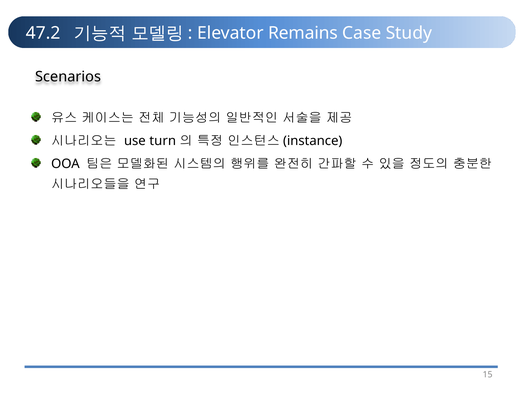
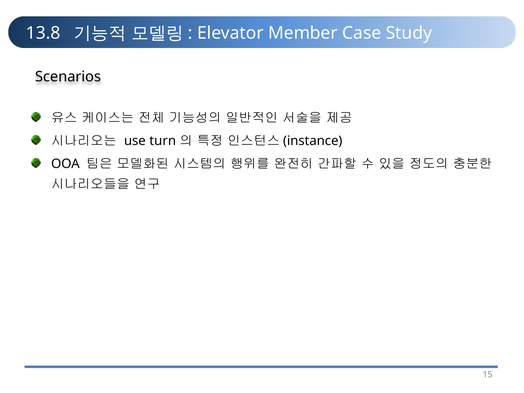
47.2: 47.2 -> 13.8 (43, 33)
Remains: Remains -> Member (303, 33)
